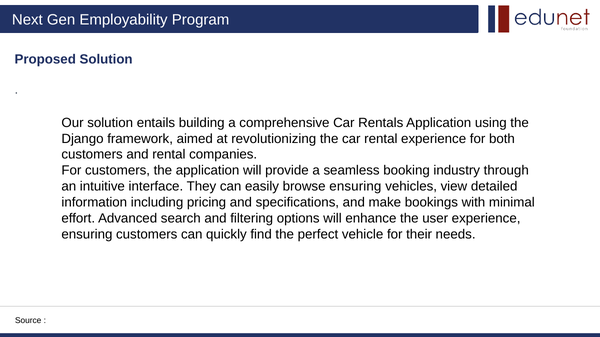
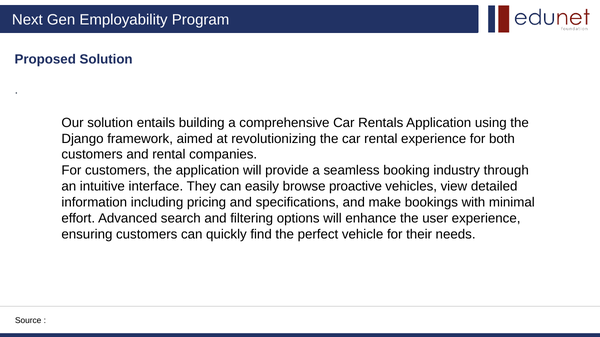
browse ensuring: ensuring -> proactive (356, 187)
